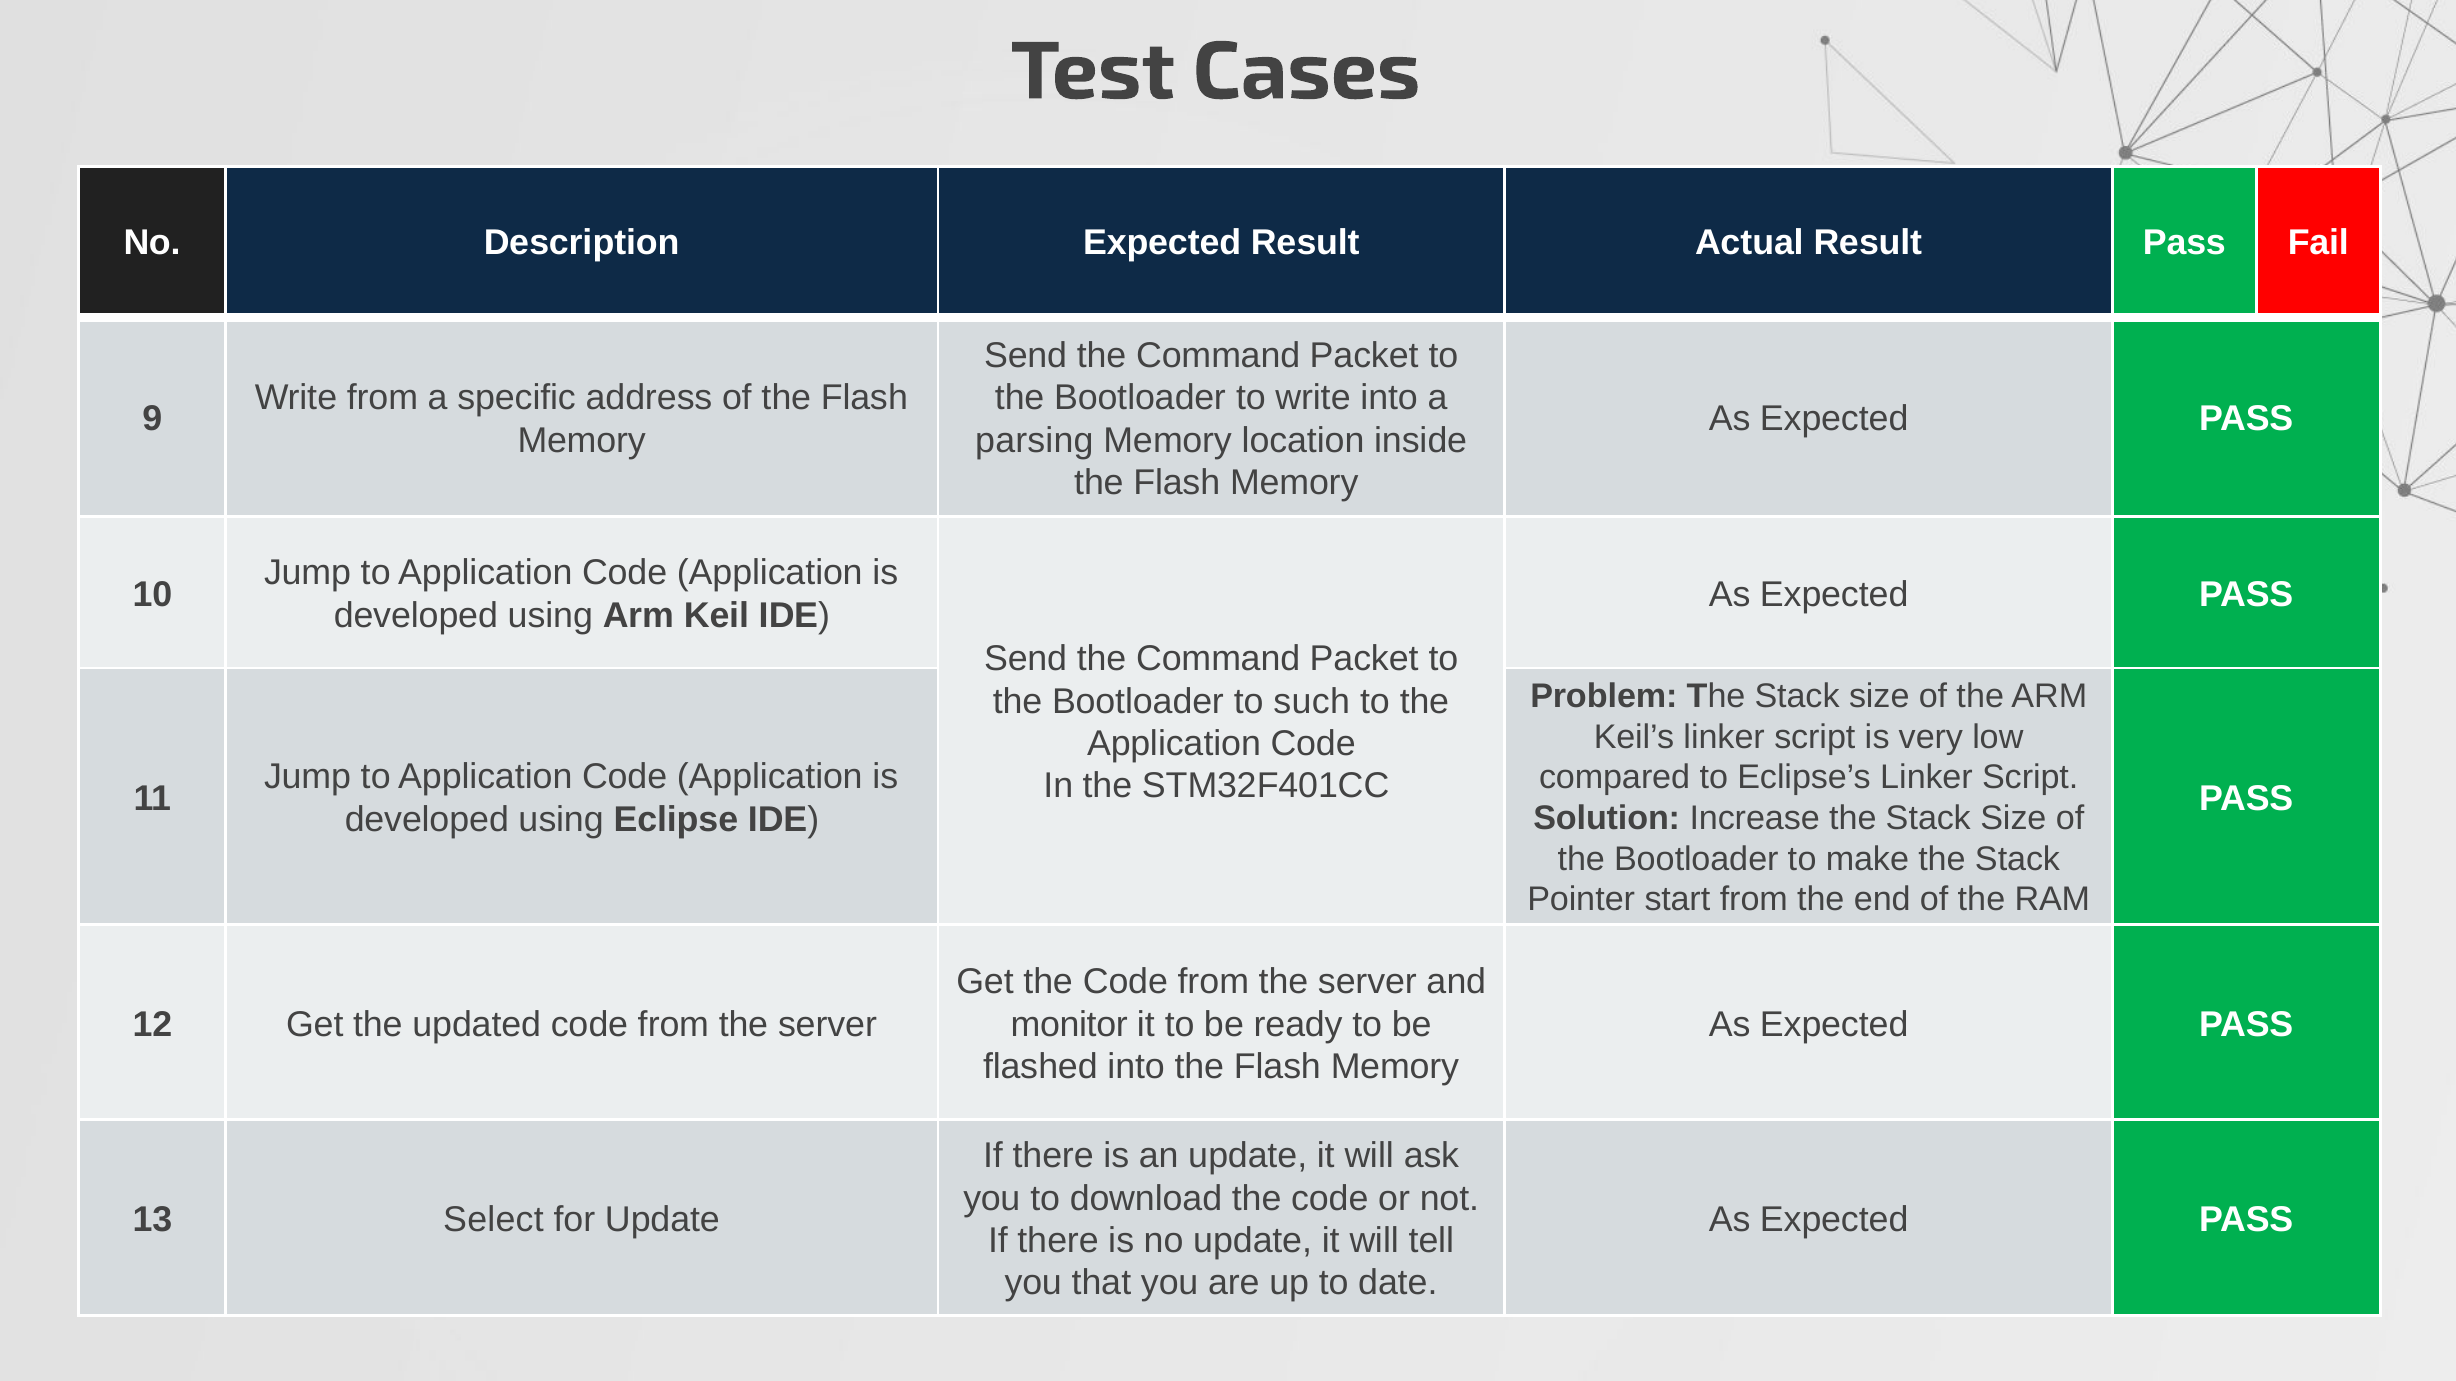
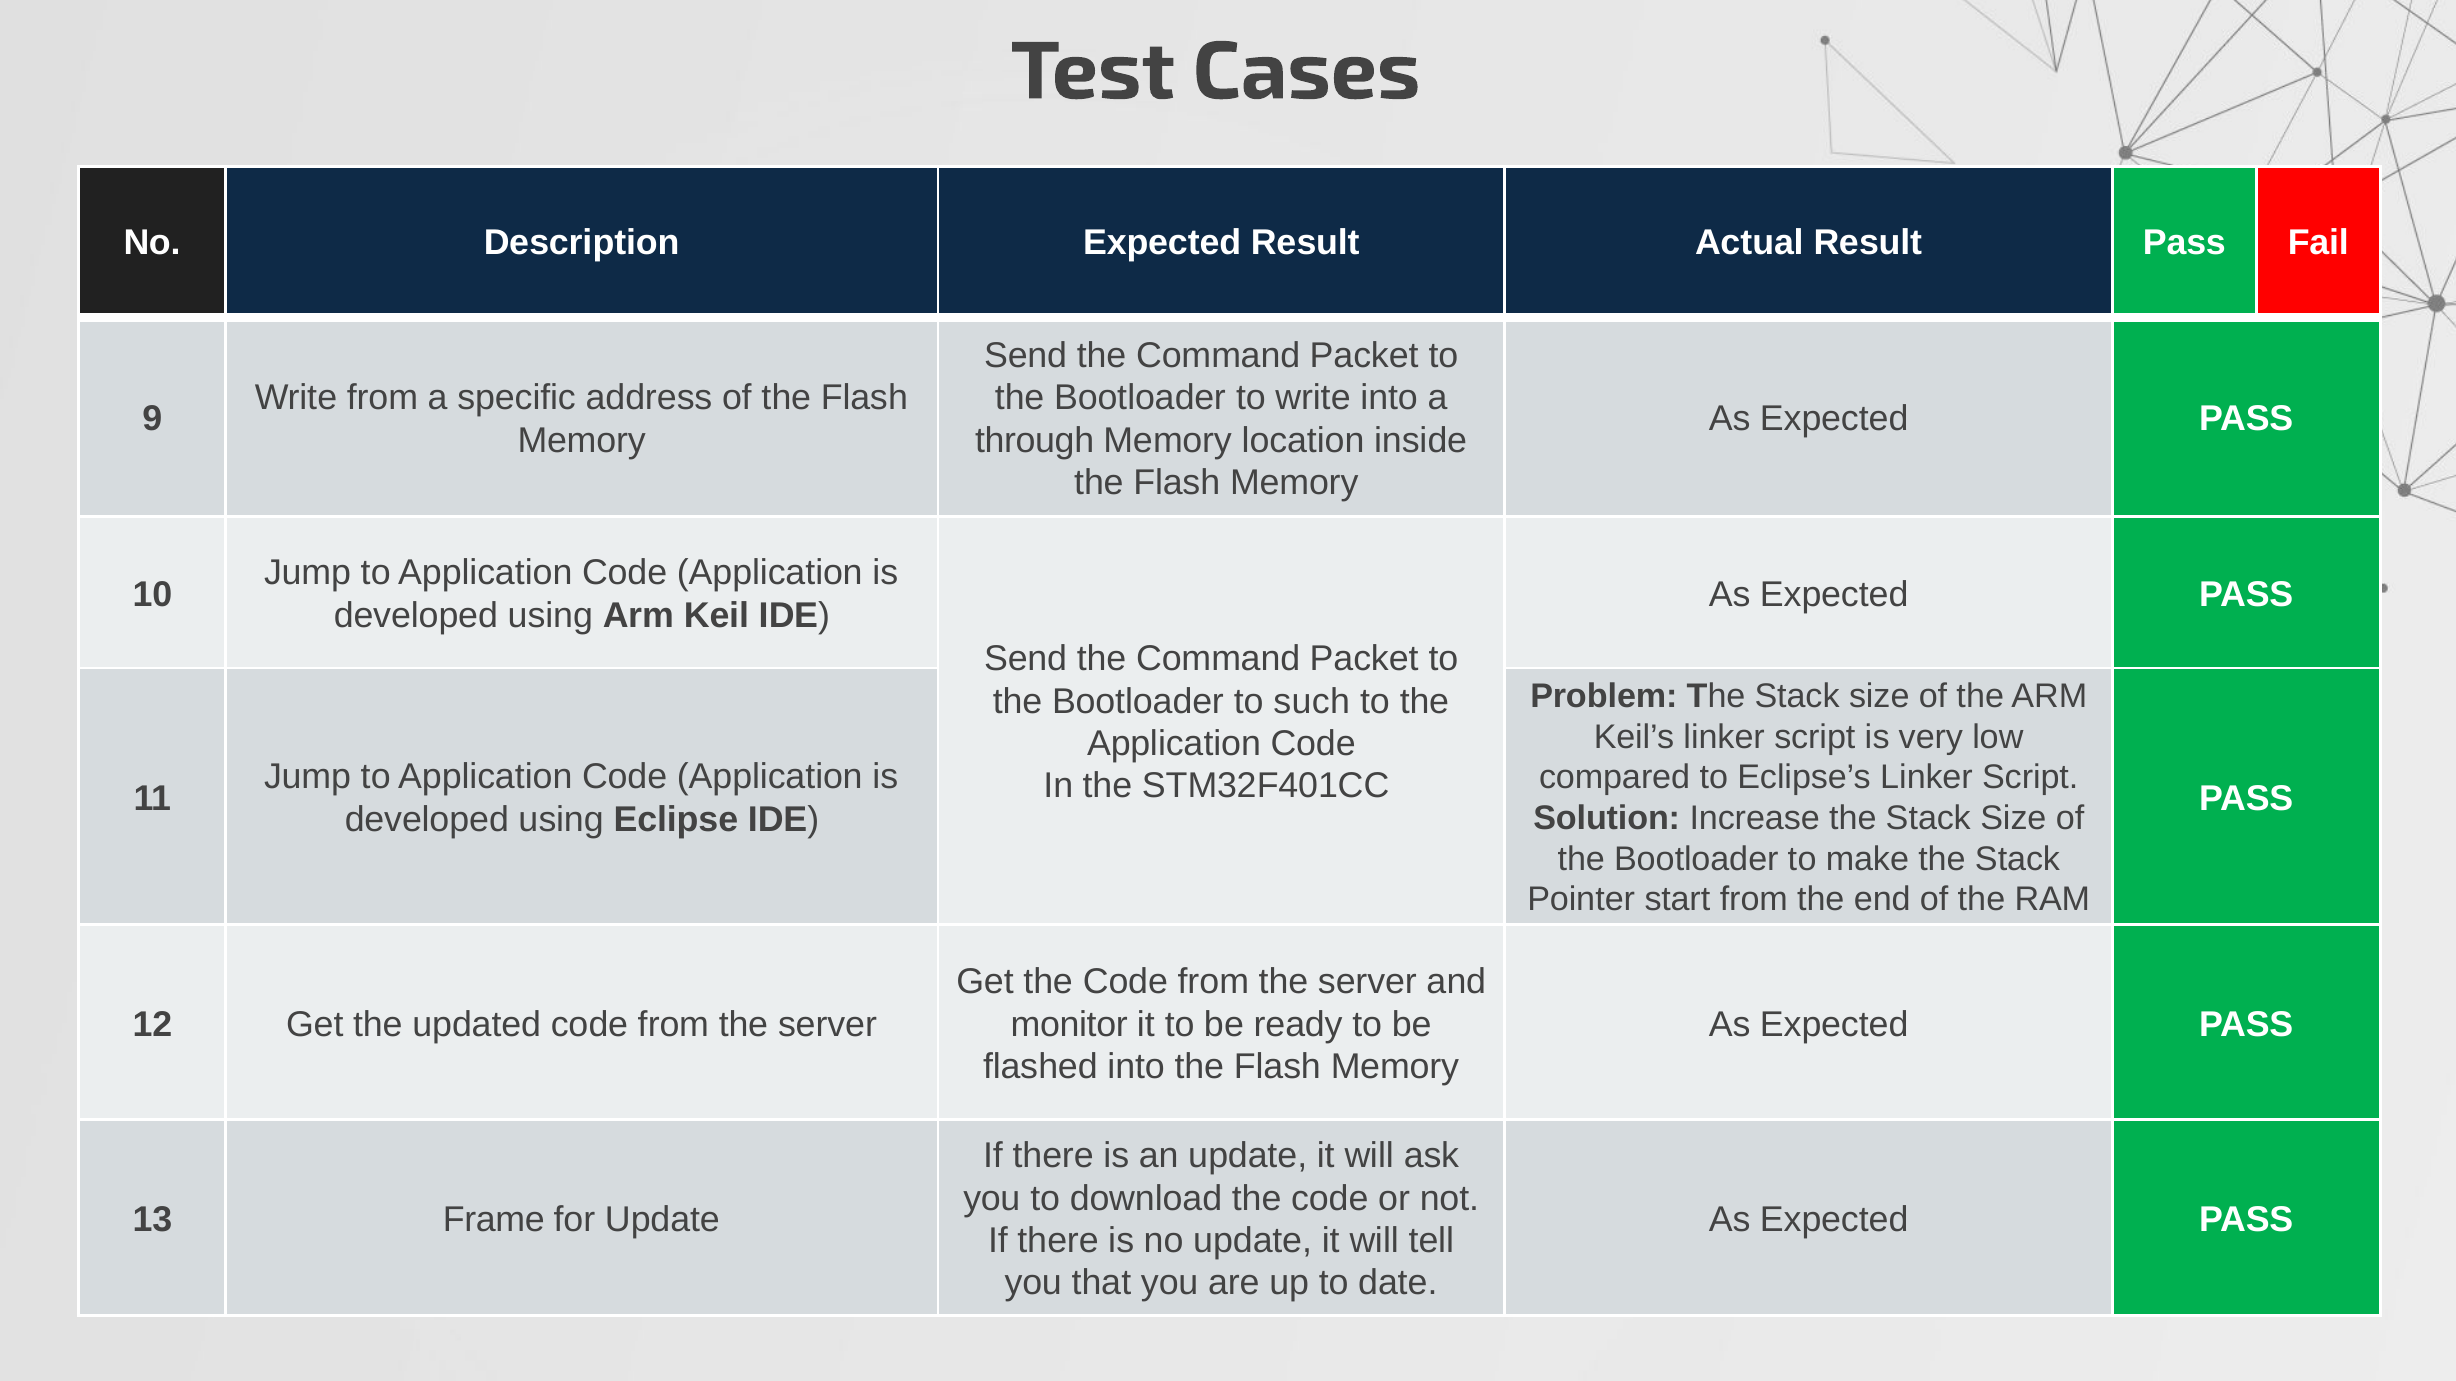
parsing: parsing -> through (1035, 441)
Select: Select -> Frame (494, 1220)
